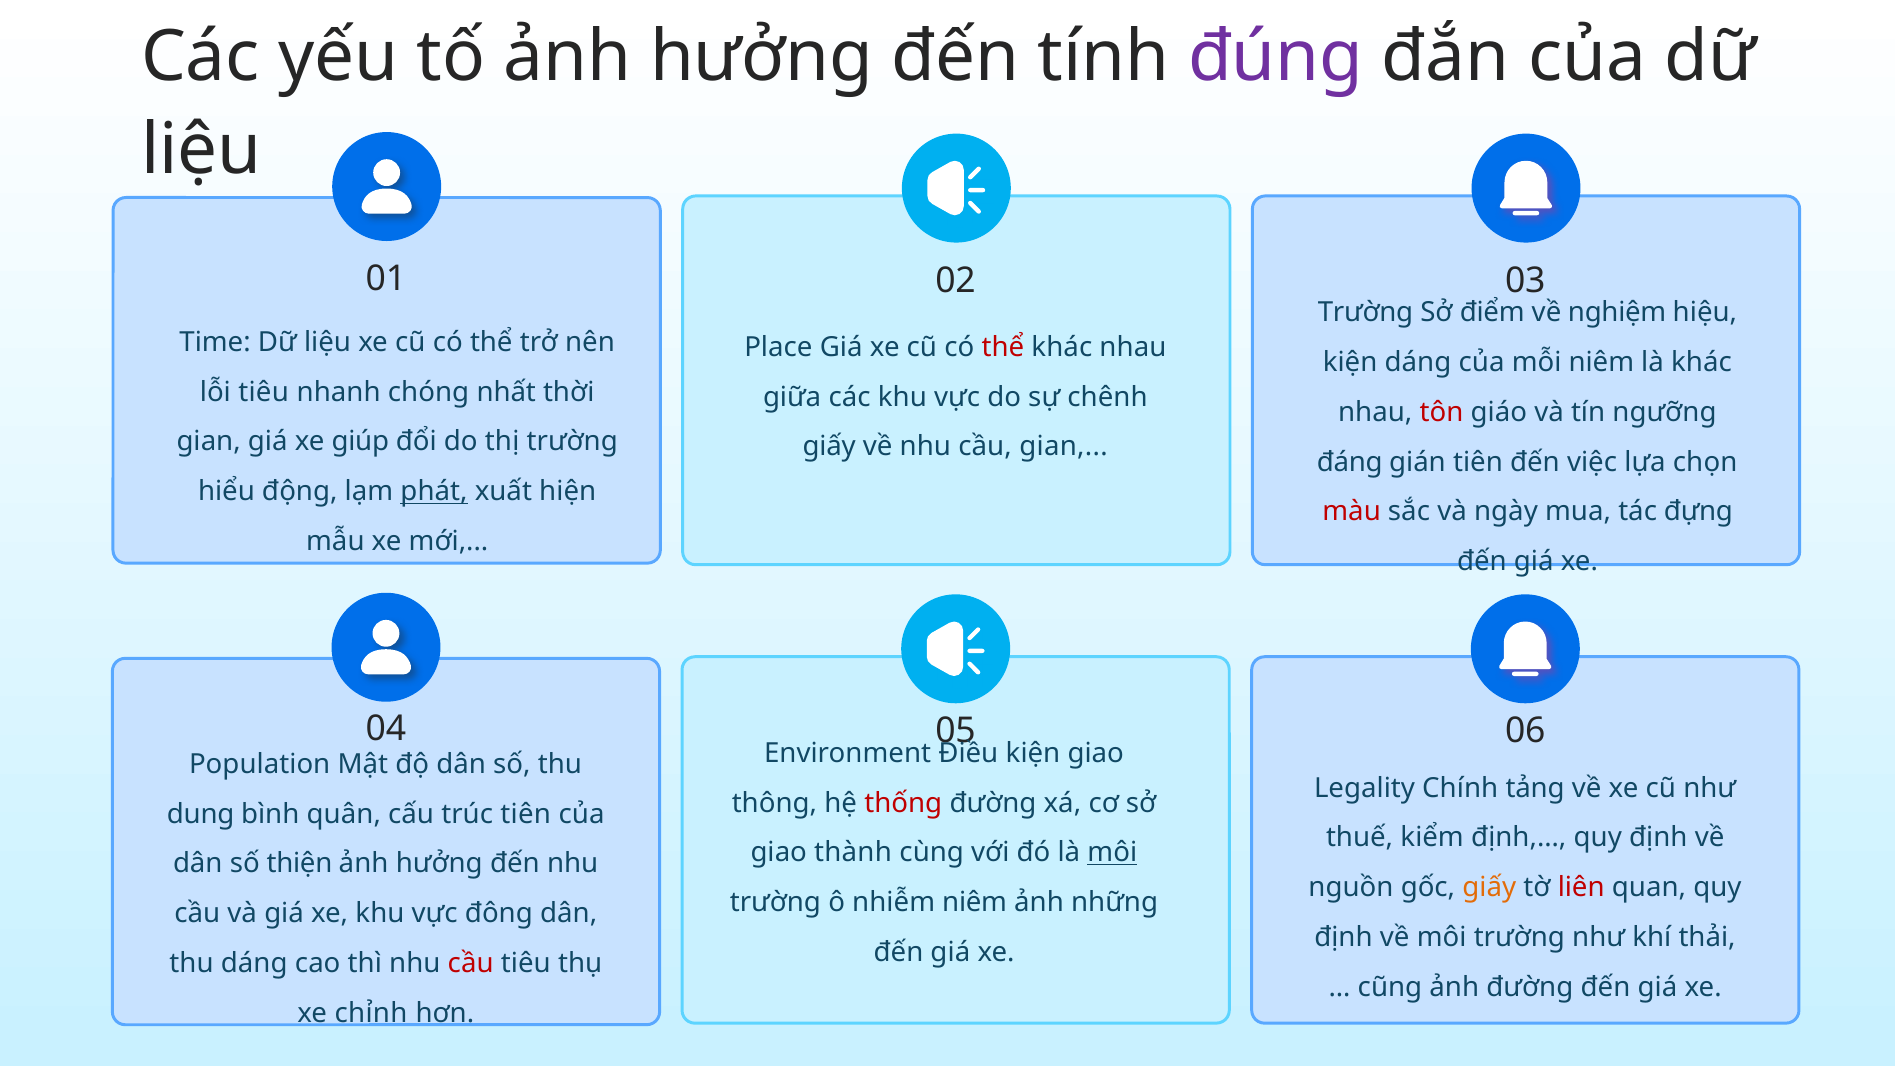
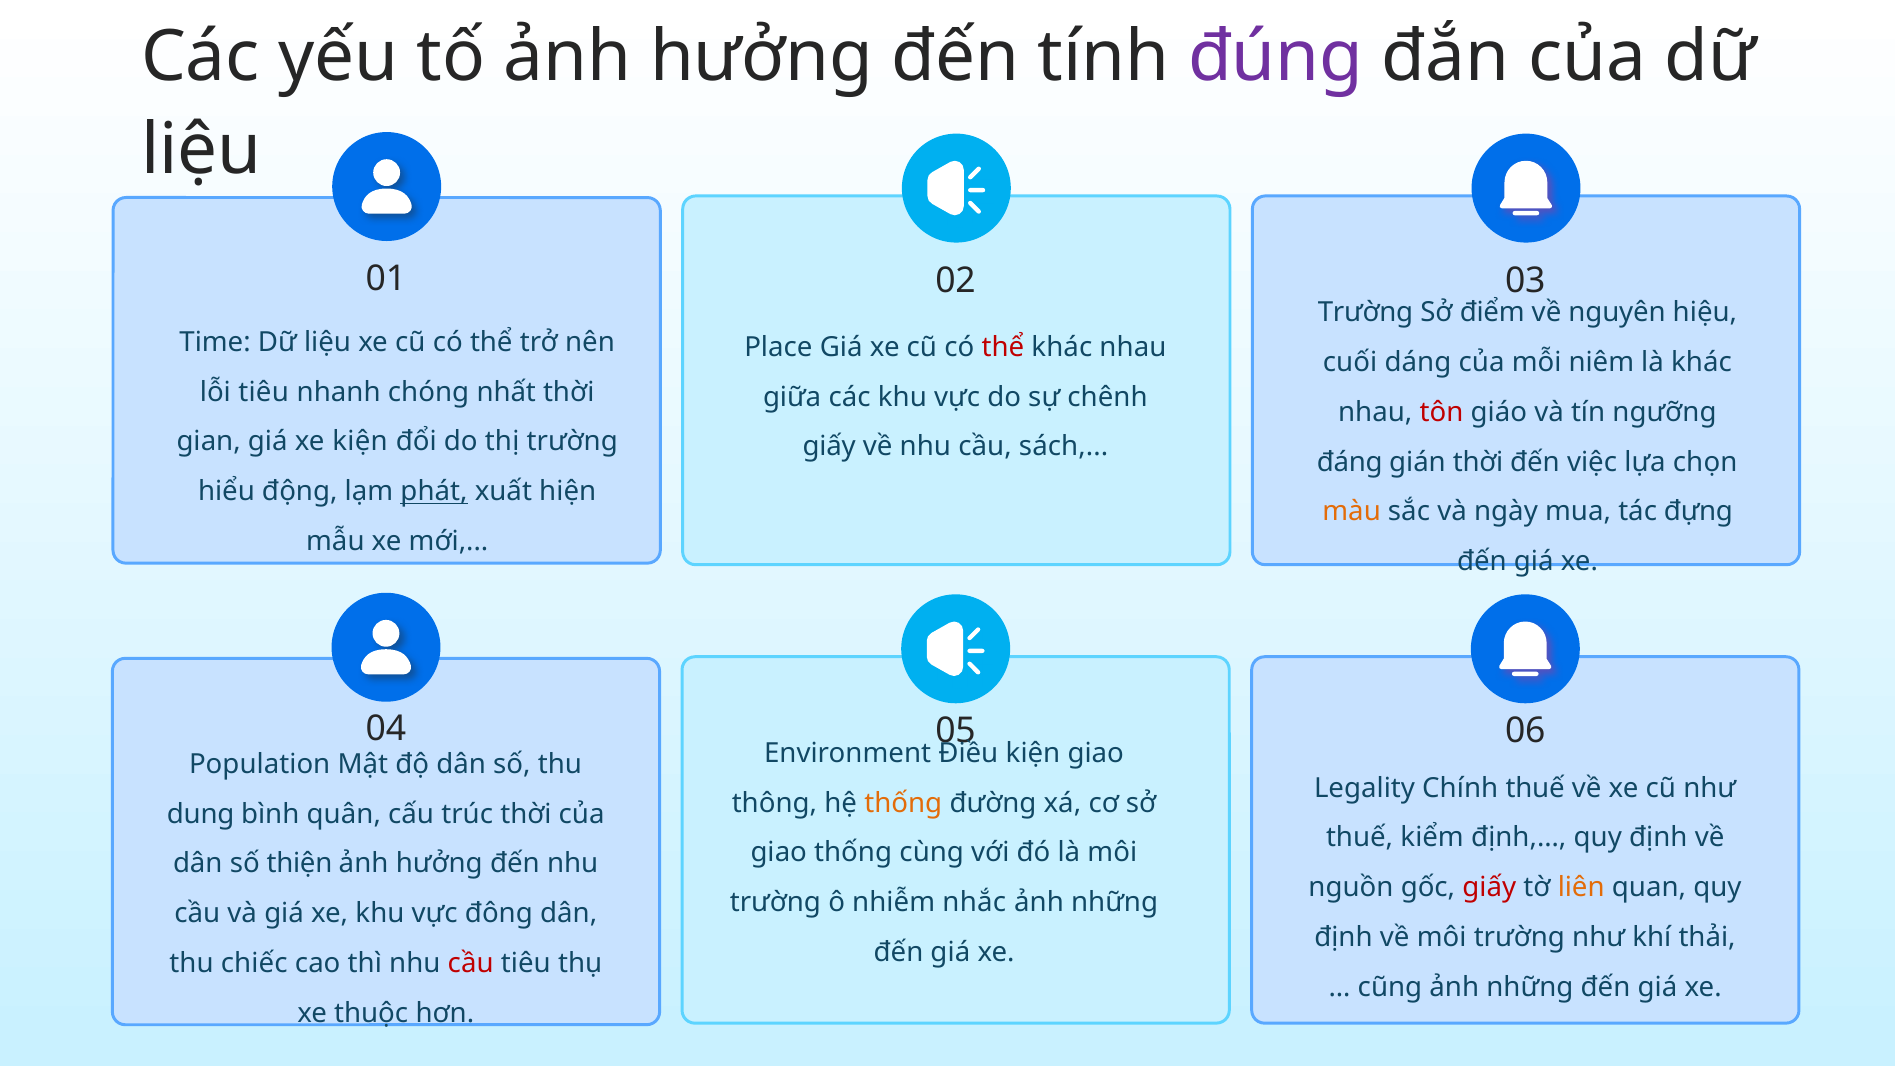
nghiệm: nghiệm -> nguyên (1617, 313)
kiện: kiện -> cuối (1350, 363)
xe giúp: giúp -> kiện (360, 442)
cầu gian: gian -> sách (1064, 447)
gián tiên: tiên -> thời (1478, 462)
màu colour: red -> orange (1352, 512)
Chính tảng: tảng -> thuế (1535, 788)
thống colour: red -> orange (903, 803)
trúc tiên: tiên -> thời (526, 814)
giao thành: thành -> thống (853, 853)
môi underline: present -> none (1112, 853)
giấy colour: orange -> red (1489, 887)
liên colour: red -> orange (1581, 887)
nhiễm niêm: niêm -> nhắc (974, 902)
thu dáng: dáng -> chiếc (254, 963)
cũng ảnh đường: đường -> những (1530, 987)
chỉnh: chỉnh -> thuộc (371, 1013)
